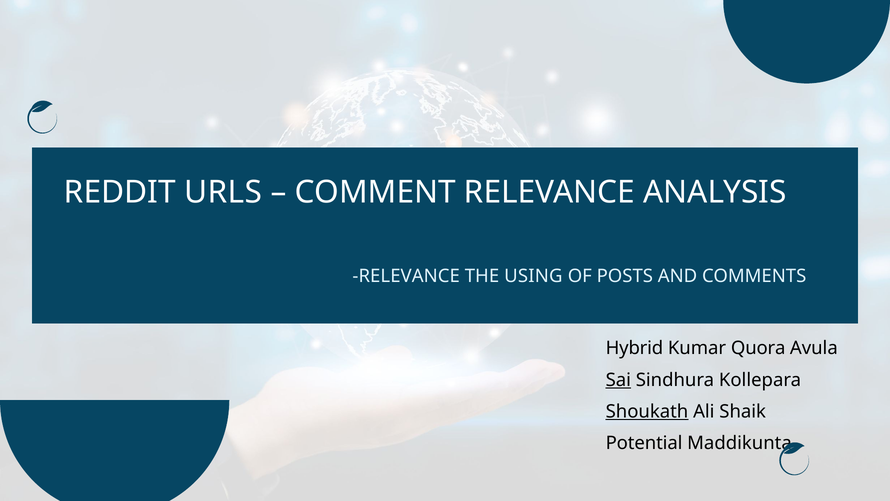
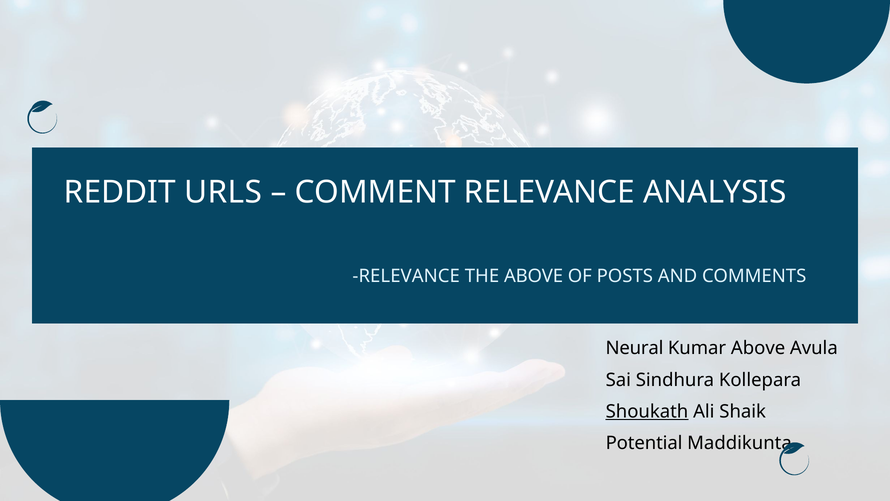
THE USING: USING -> ABOVE (534, 276)
Hybrid: Hybrid -> Neural (634, 348)
Kumar Quora: Quora -> Above (758, 348)
Sai underline: present -> none (618, 380)
